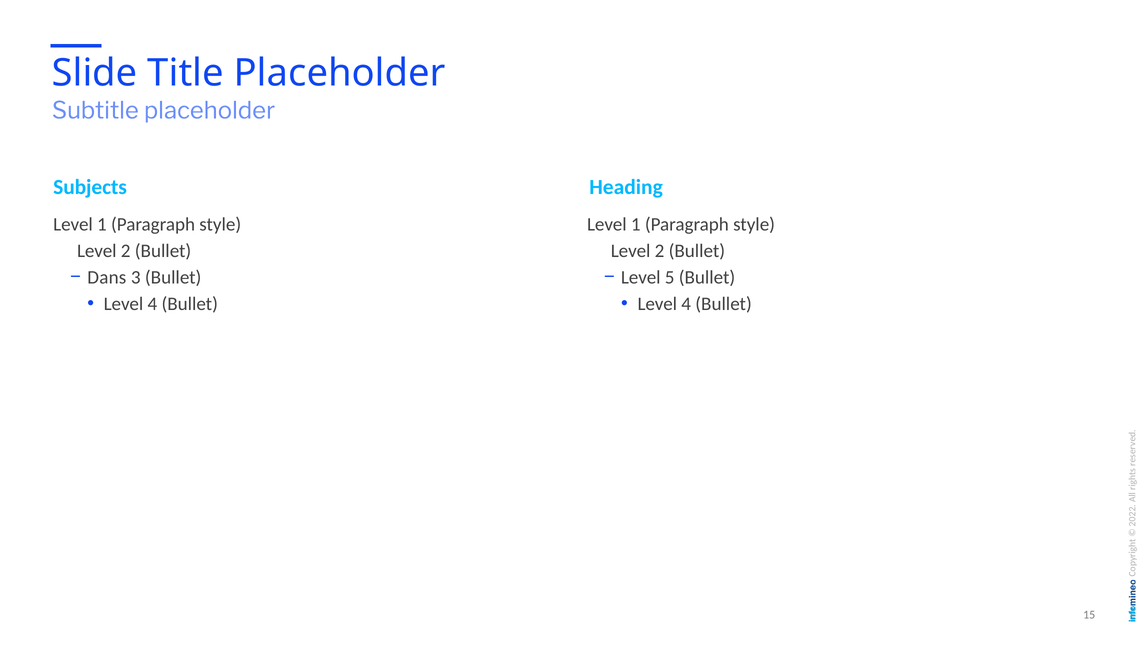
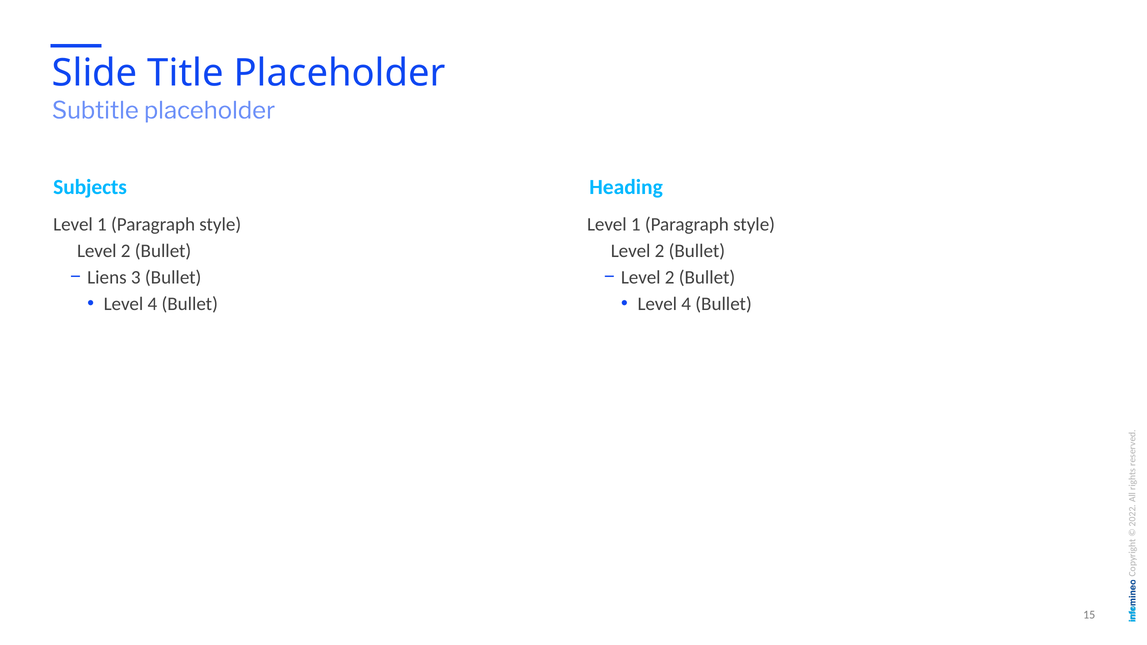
Dans: Dans -> Liens (107, 277)
Level 5: 5 -> 2 (670, 277)
